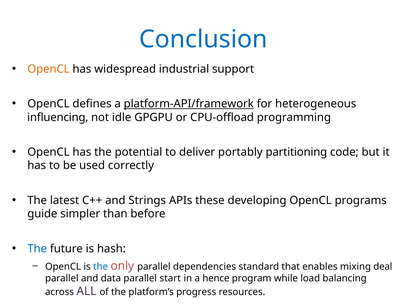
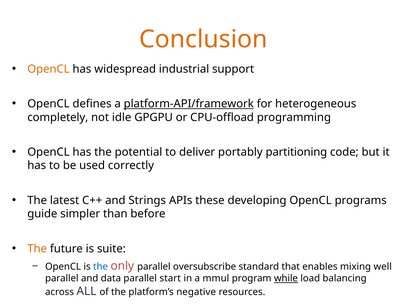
Conclusion colour: blue -> orange (203, 39)
influencing: influencing -> completely (58, 117)
The colour: blue -> orange (37, 249)
hash: hash -> suite (111, 249)
dependencies: dependencies -> oversubscribe (205, 267)
deal: deal -> well (383, 267)
hence: hence -> mmul (216, 279)
while underline: none -> present (286, 279)
progress: progress -> negative (196, 292)
